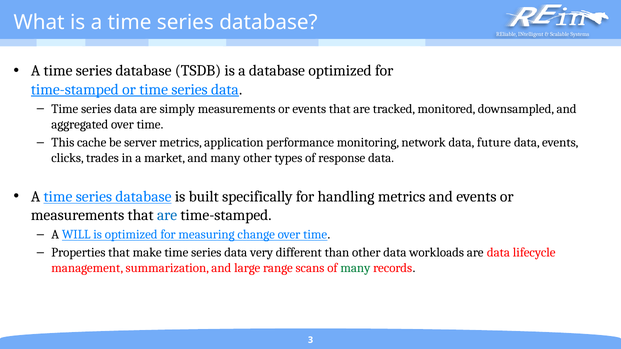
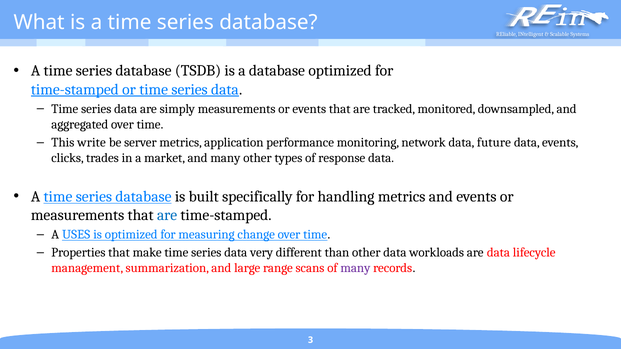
cache: cache -> write (92, 143)
WILL: WILL -> USES (76, 235)
many colour: green -> purple (355, 268)
